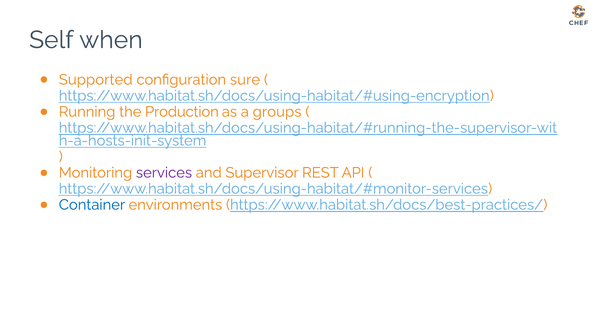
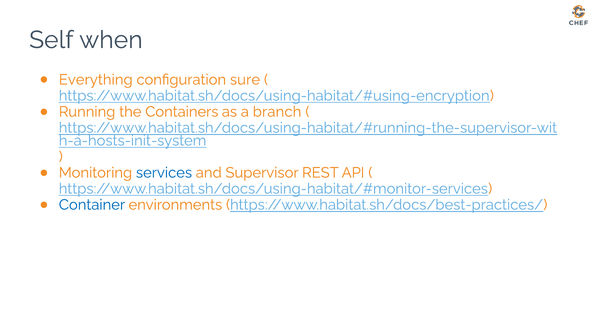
Supported: Supported -> Everything (96, 80)
Production: Production -> Containers (182, 112)
groups: groups -> branch (277, 112)
services colour: purple -> blue (164, 172)
